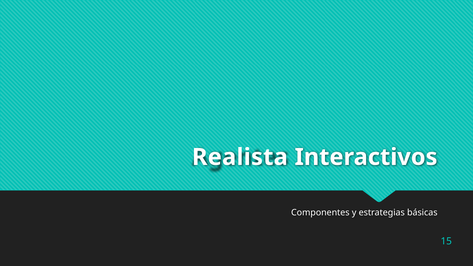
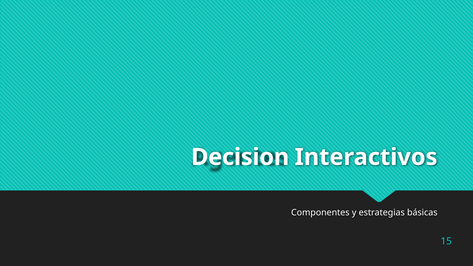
Realista: Realista -> Decision (240, 157)
